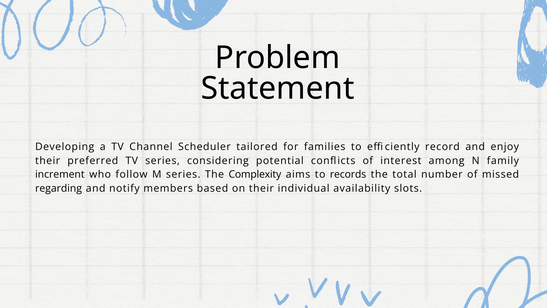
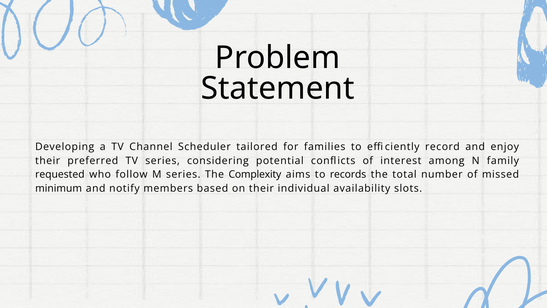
increment: increment -> requested (60, 174)
regarding: regarding -> minimum (59, 188)
